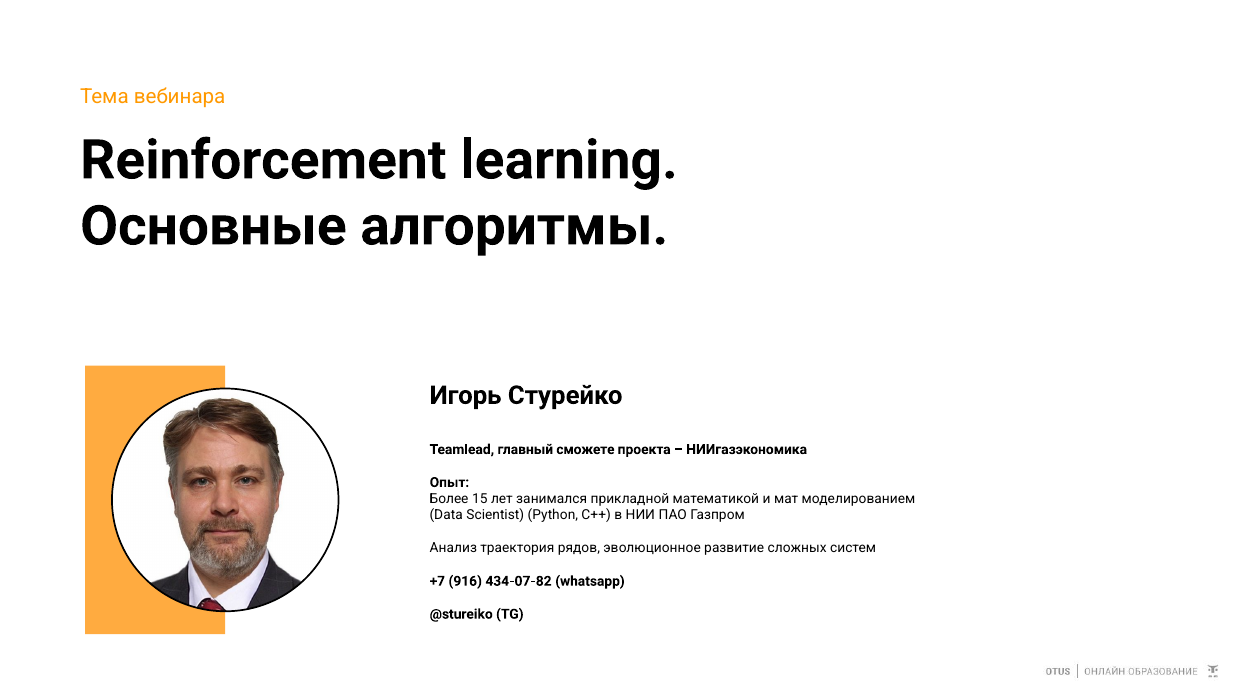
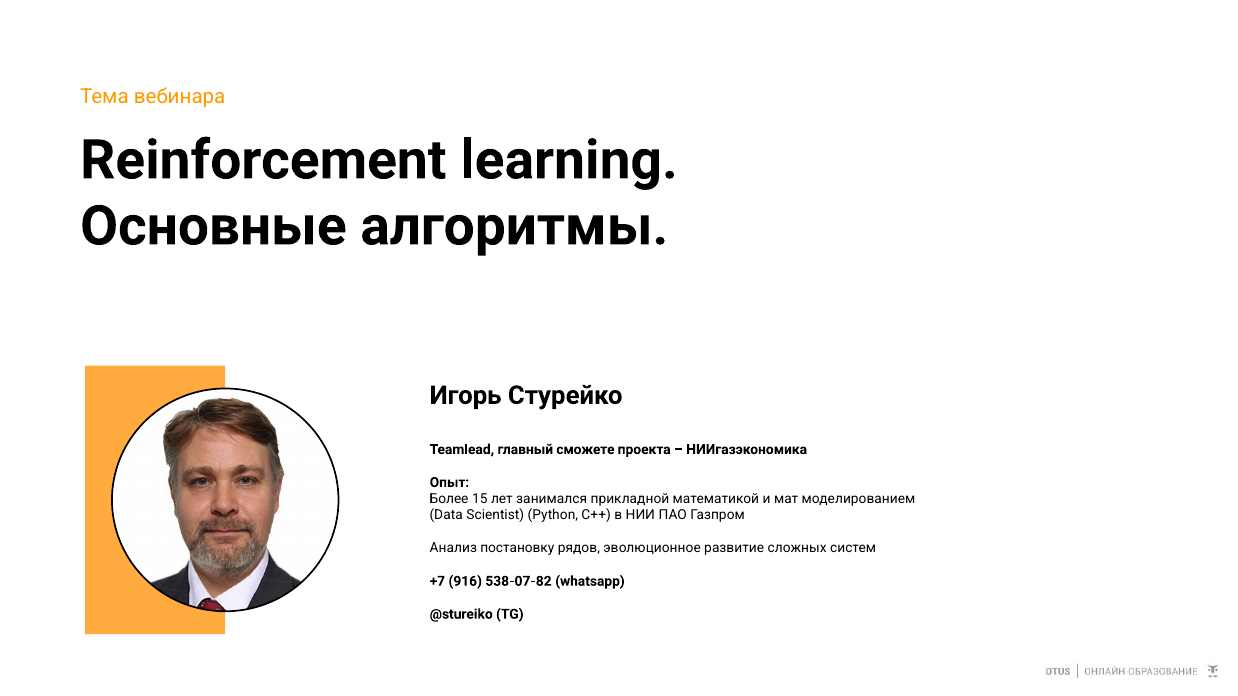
траектория: траектория -> постановку (517, 549)
434-07-82: 434-07-82 -> 538-07-82 (518, 582)
